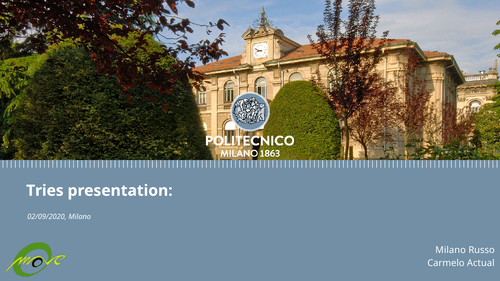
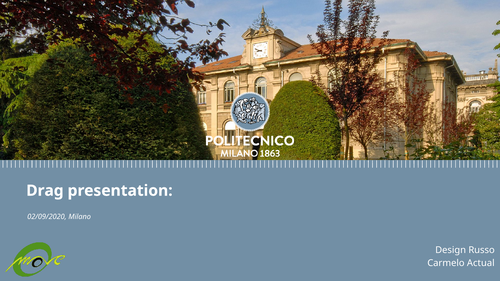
Tries: Tries -> Drag (45, 191)
Milano: Milano -> Design (451, 250)
